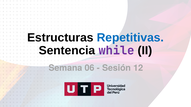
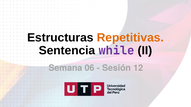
Repetitivas colour: blue -> orange (130, 38)
